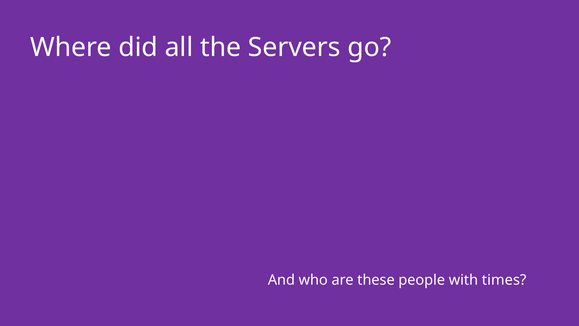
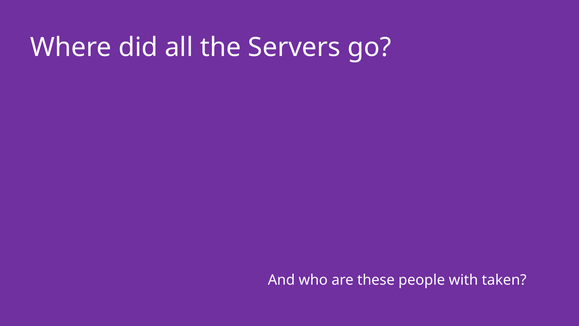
times: times -> taken (504, 280)
